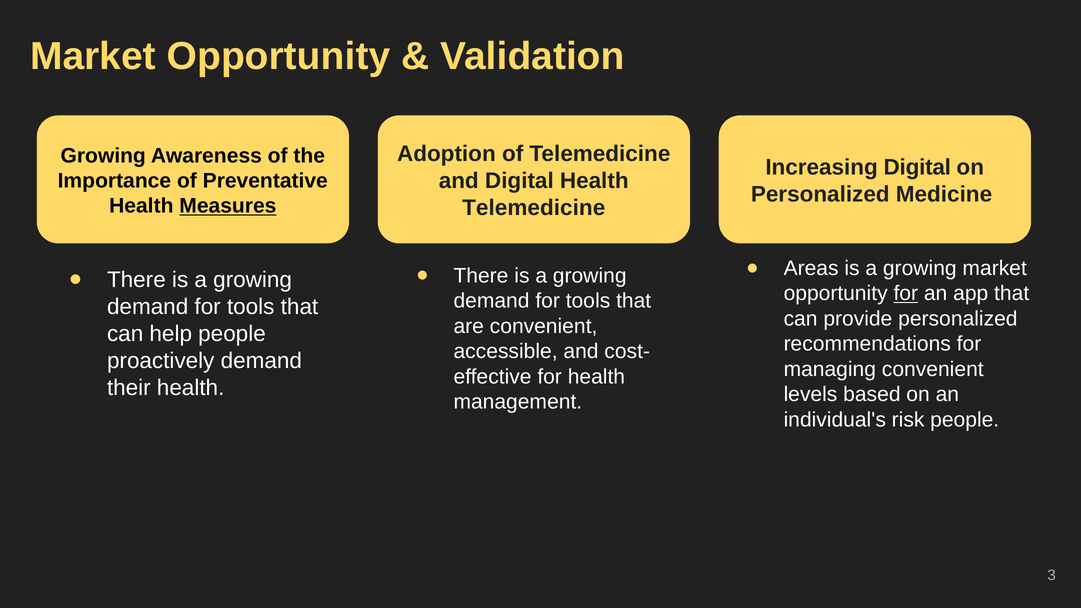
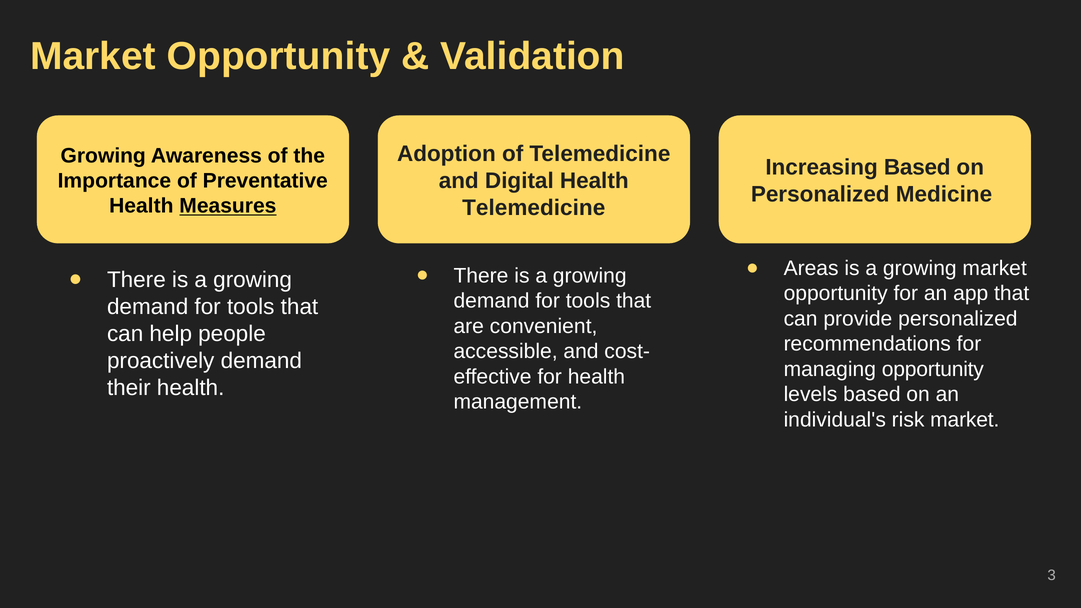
Increasing Digital: Digital -> Based (917, 167)
for underline: present -> none (906, 294)
managing convenient: convenient -> opportunity (933, 369)
risk people: people -> market (965, 420)
